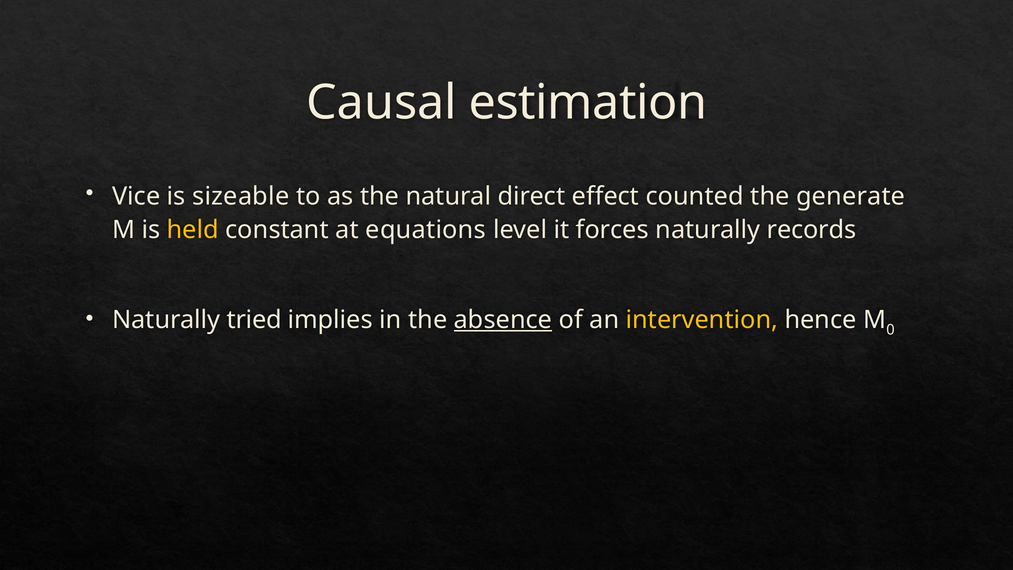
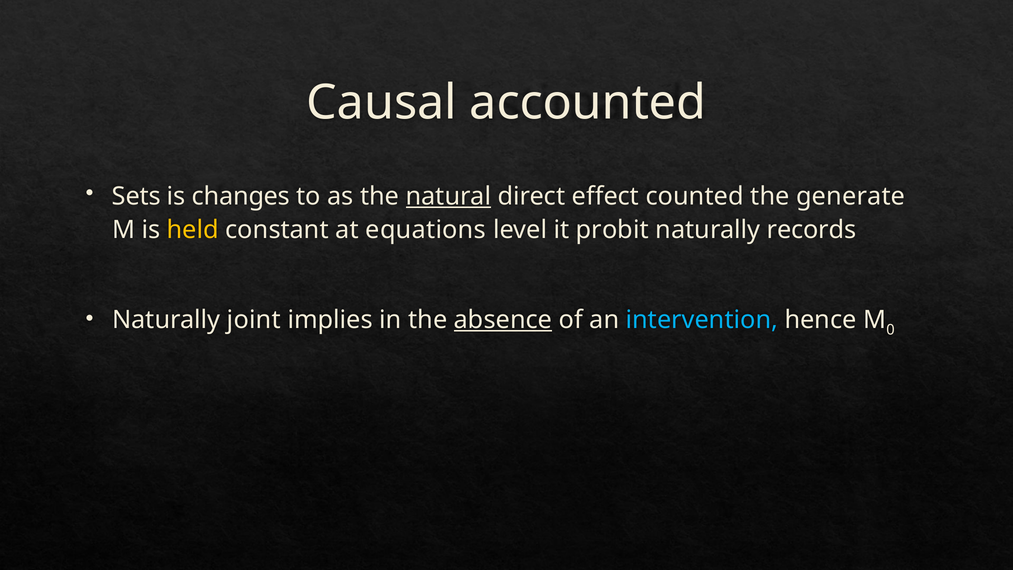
estimation: estimation -> accounted (588, 103)
Vice: Vice -> Sets (136, 196)
sizeable: sizeable -> changes (241, 196)
natural underline: none -> present (448, 196)
forces: forces -> probit (612, 230)
tried: tried -> joint (254, 320)
intervention colour: yellow -> light blue (702, 320)
